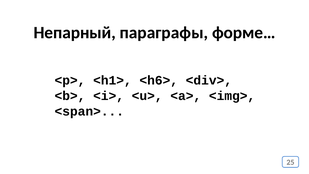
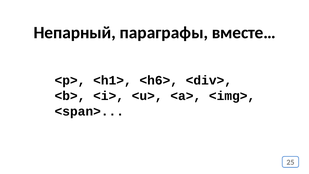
форме…: форме… -> вместе… (244, 32)
